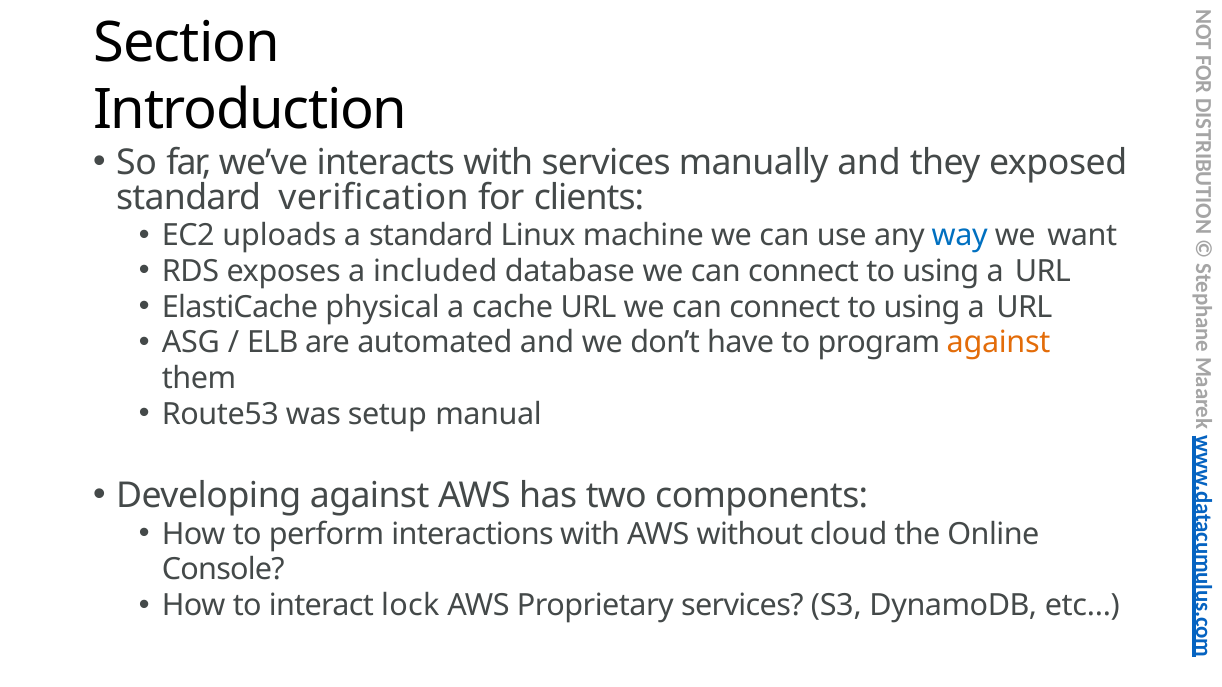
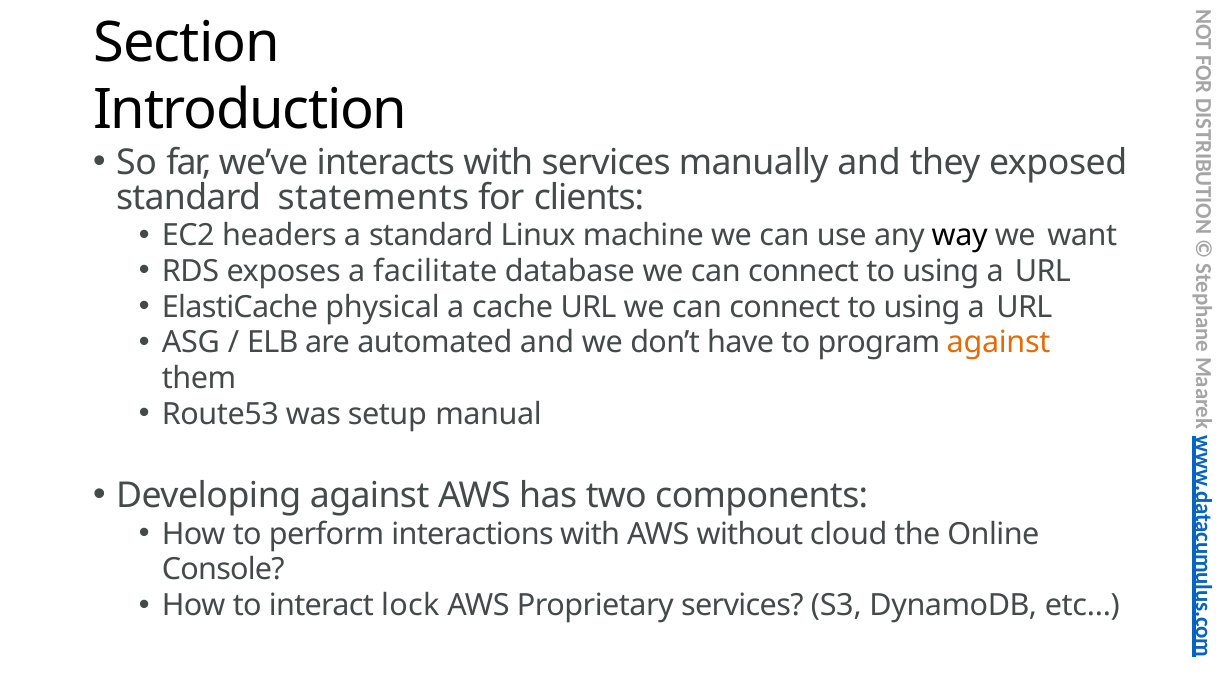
verification: verification -> statements (373, 198)
uploads: uploads -> headers (280, 236)
way colour: blue -> black (960, 236)
included: included -> facilitate (435, 272)
